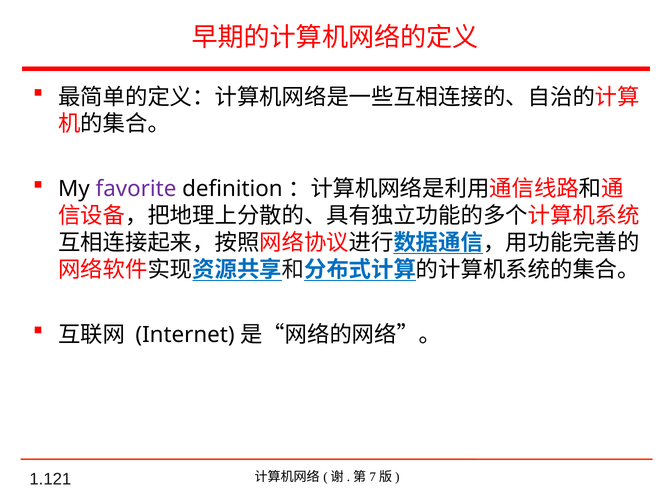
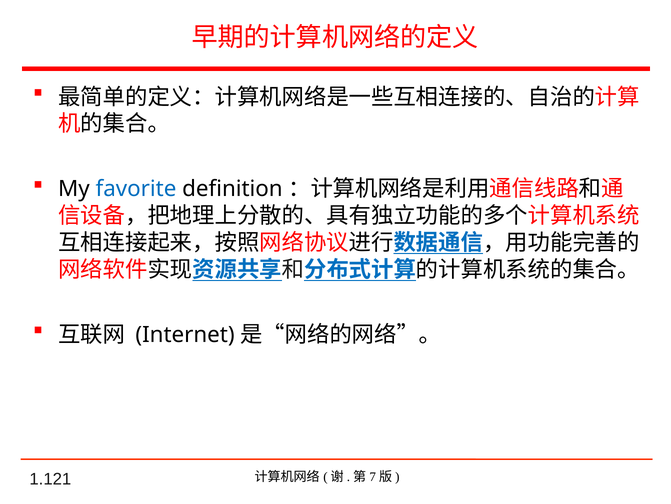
favorite colour: purple -> blue (136, 189)
